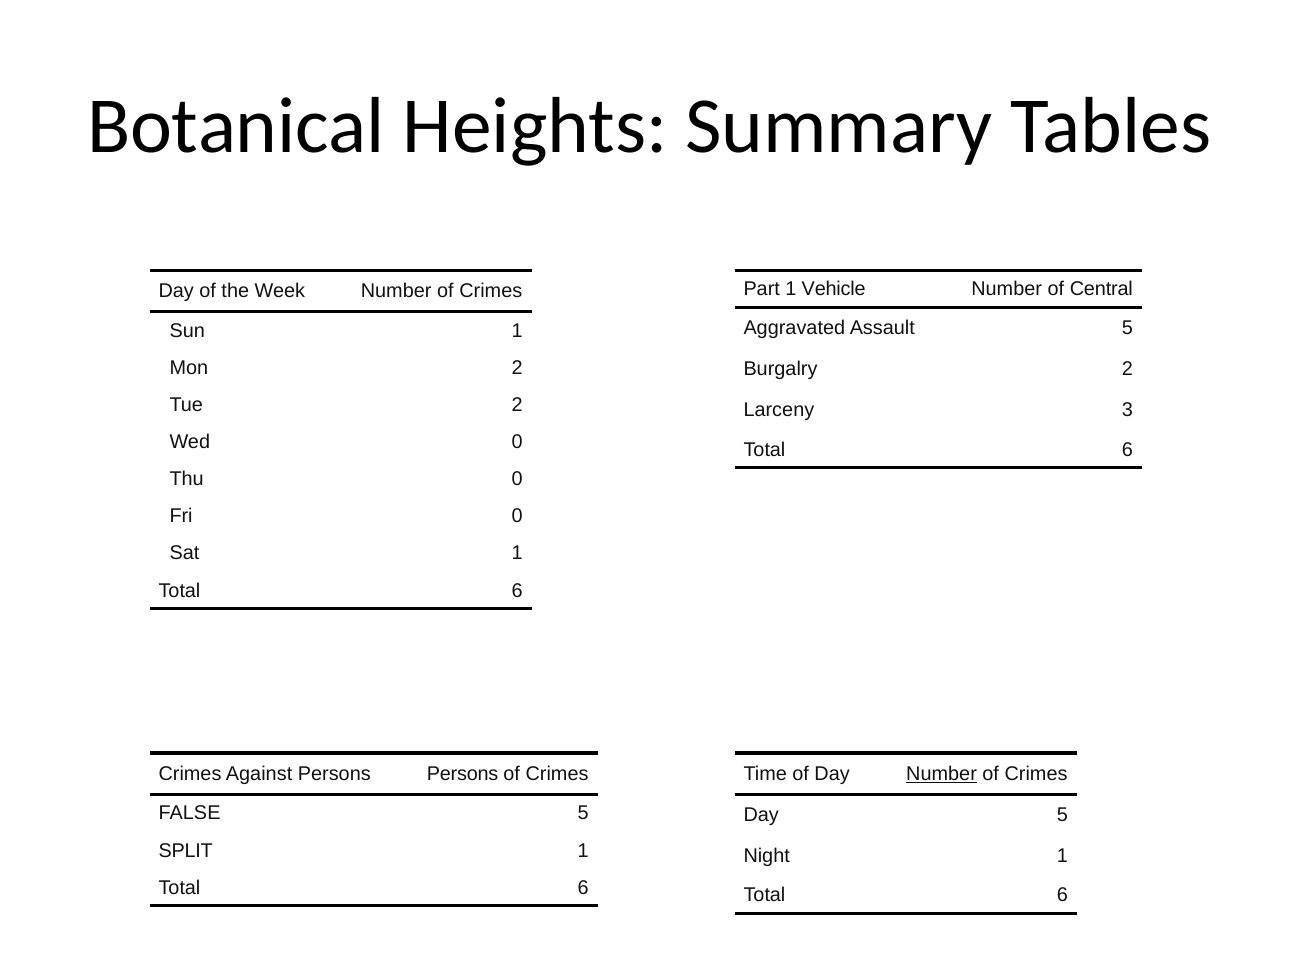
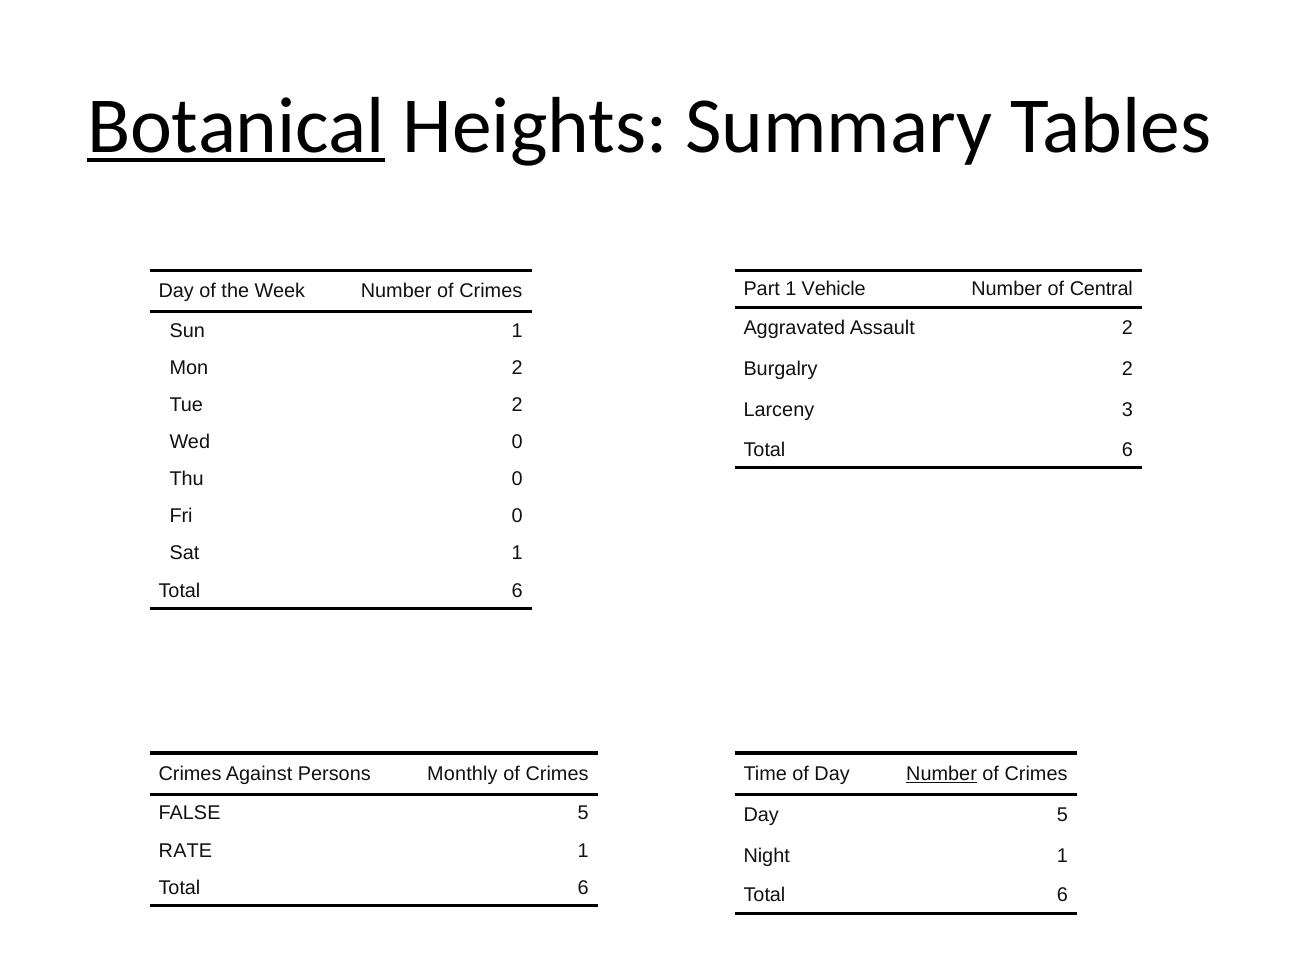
Botanical underline: none -> present (236, 126)
Assault 5: 5 -> 2 (1127, 328)
Persons Persons: Persons -> Monthly (462, 774)
SPLIT: SPLIT -> RATE (185, 851)
